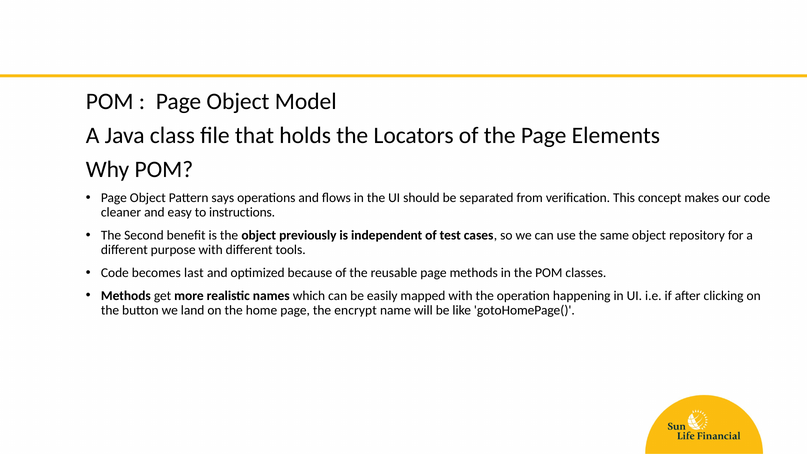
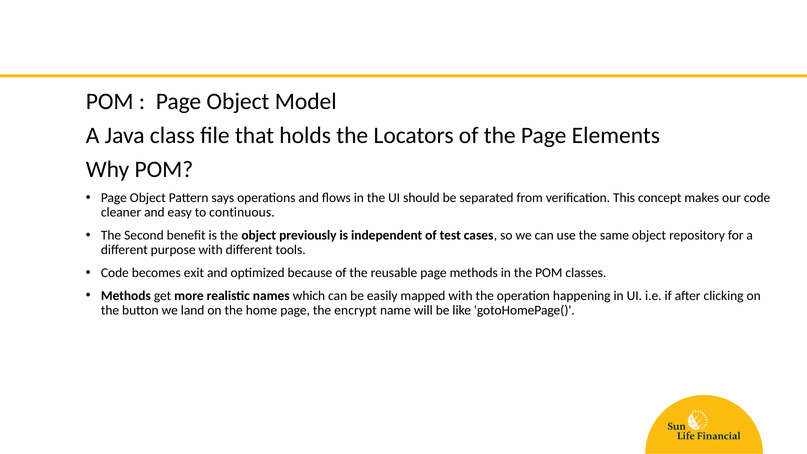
instructions: instructions -> continuous (242, 212)
last: last -> exit (194, 273)
